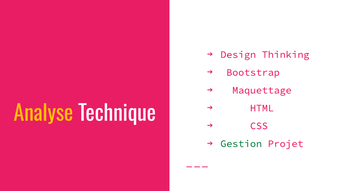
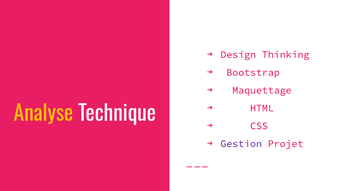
Gestion colour: green -> purple (241, 143)
